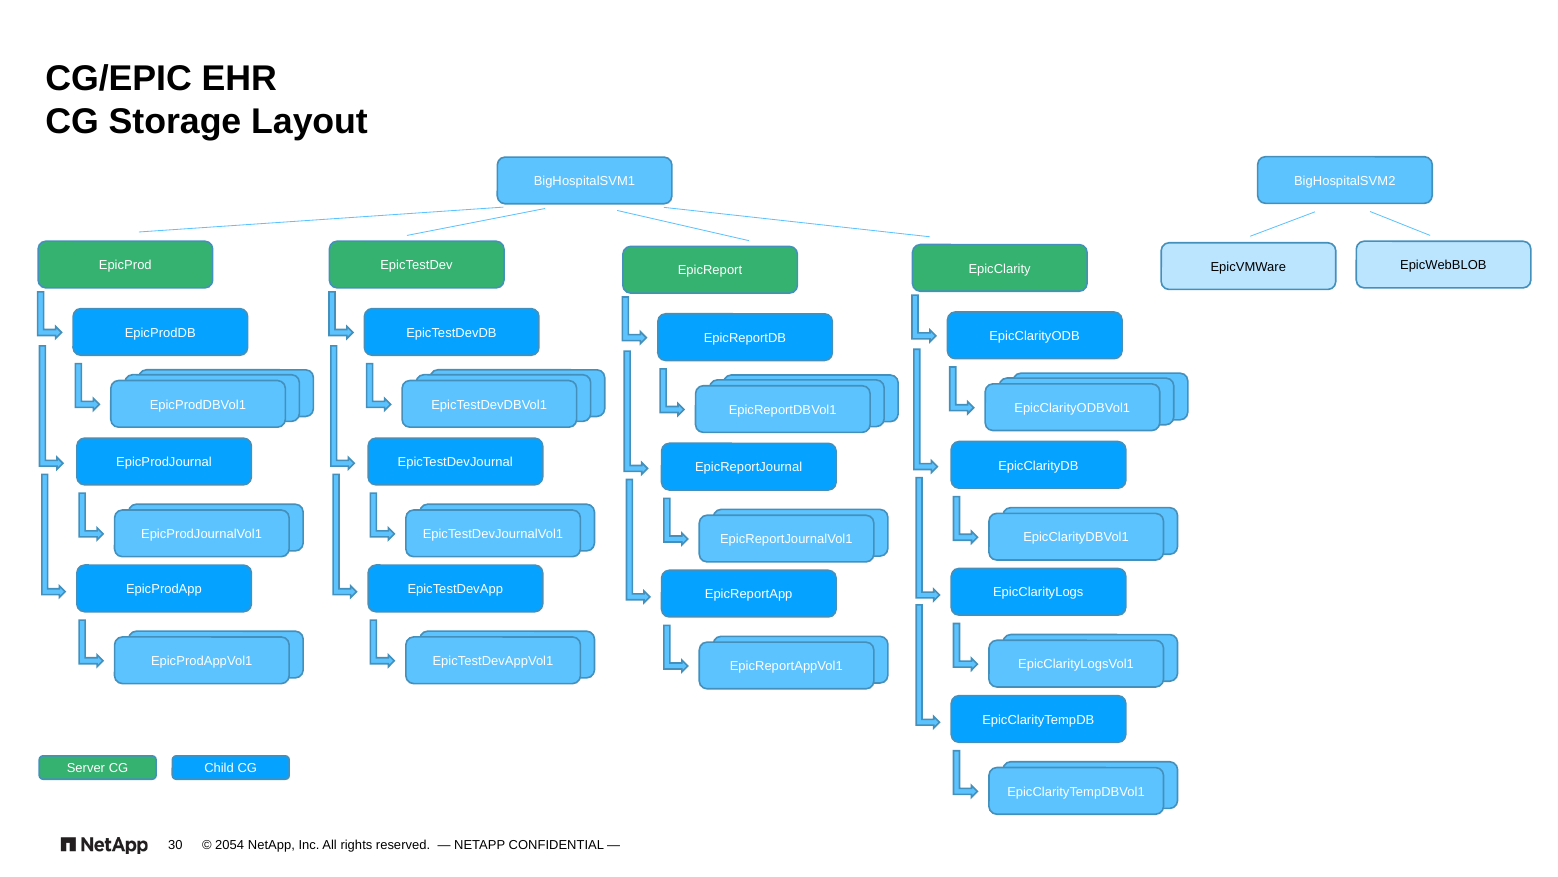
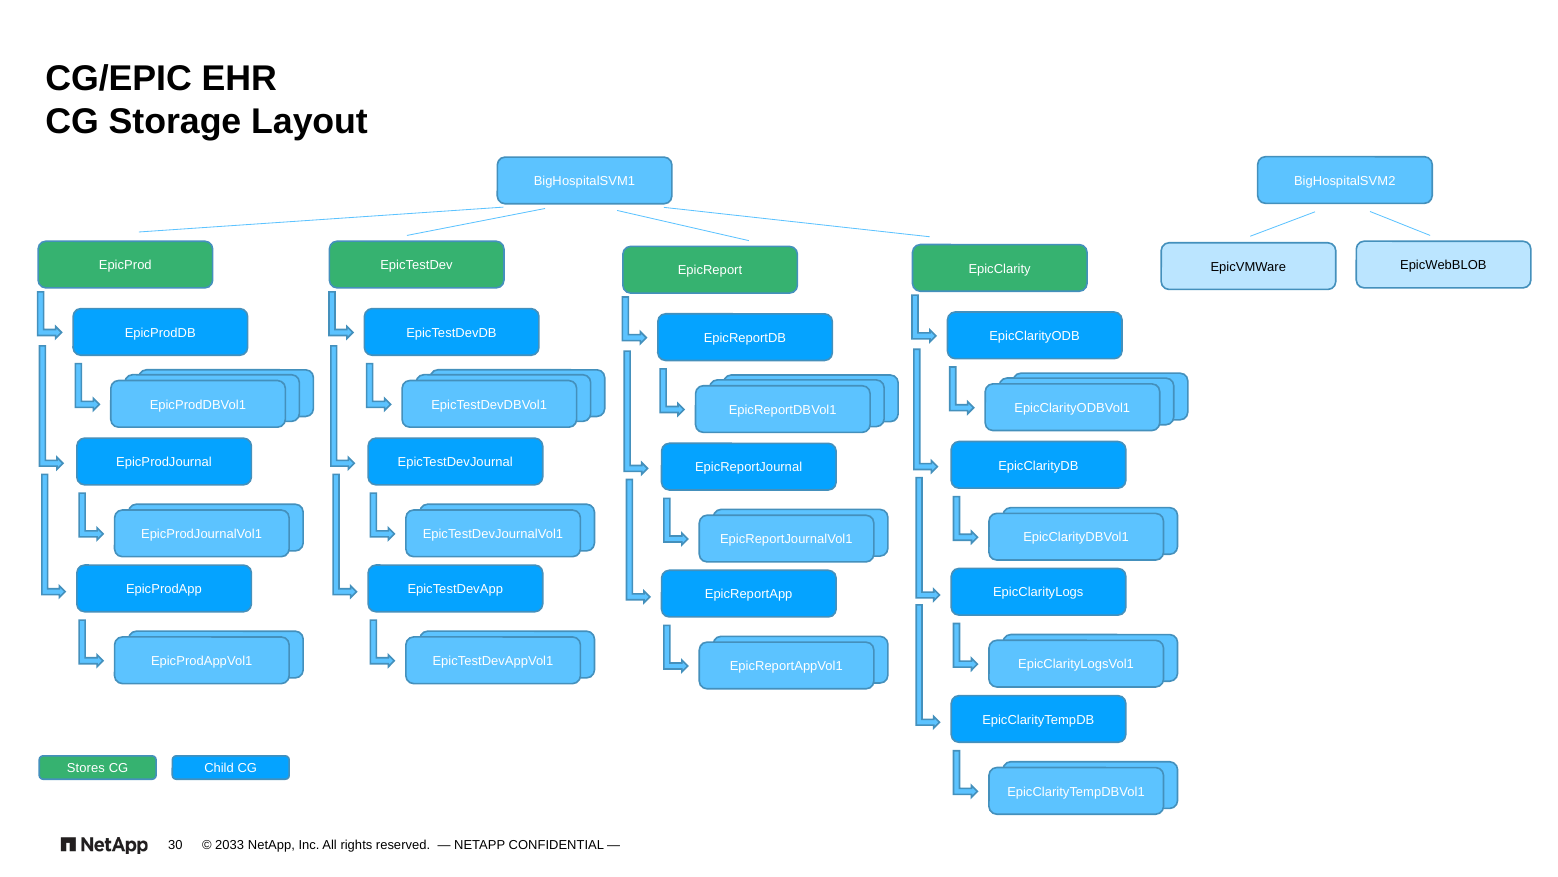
Server: Server -> Stores (86, 768)
2054: 2054 -> 2033 (230, 845)
